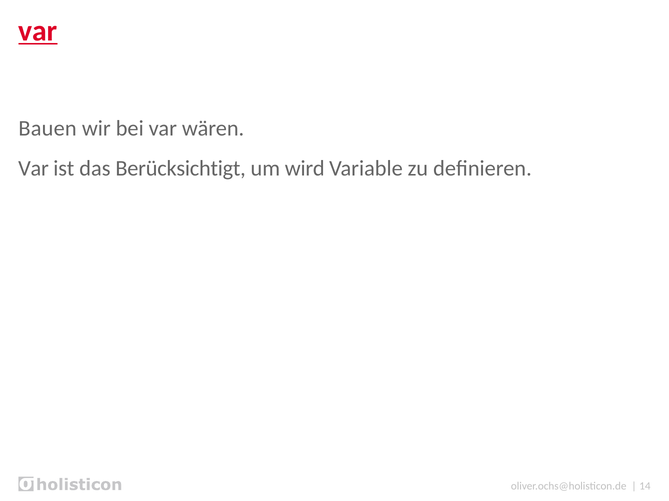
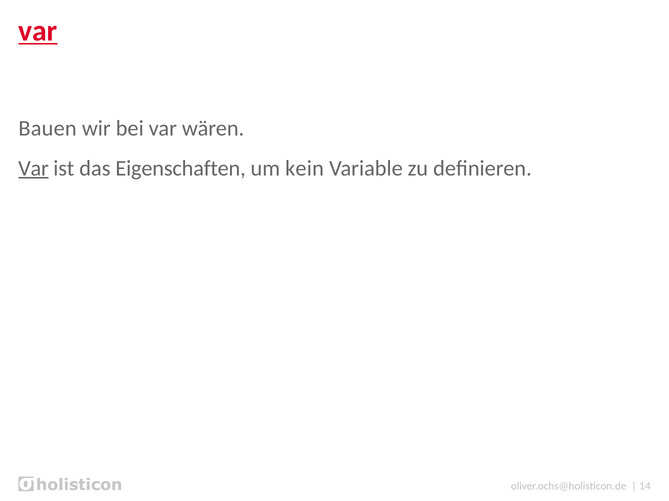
Var underline: none -> present (33, 169)
Berücksichtigt: Berücksichtigt -> Eigenschaften (181, 169)
wird: wird -> kein (304, 169)
